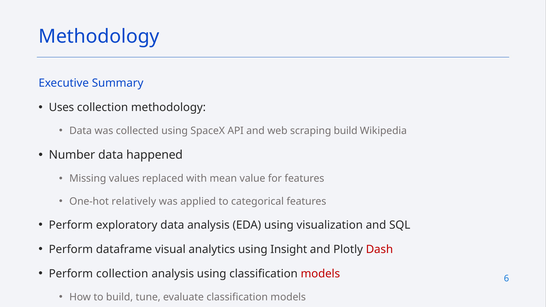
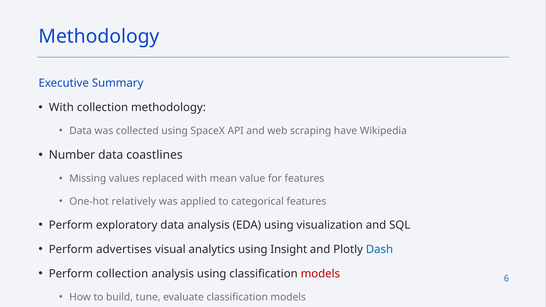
Uses: Uses -> With (61, 108)
scraping build: build -> have (346, 131)
happened: happened -> coastlines (154, 155)
dataframe: dataframe -> advertises (124, 249)
Dash colour: red -> blue (379, 249)
